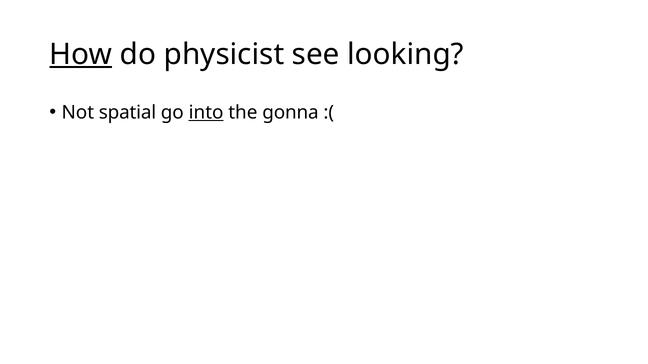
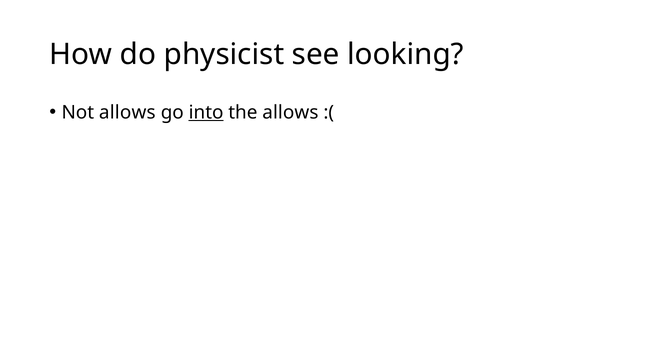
How underline: present -> none (81, 54)
Not spatial: spatial -> allows (127, 112)
the gonna: gonna -> allows (290, 112)
